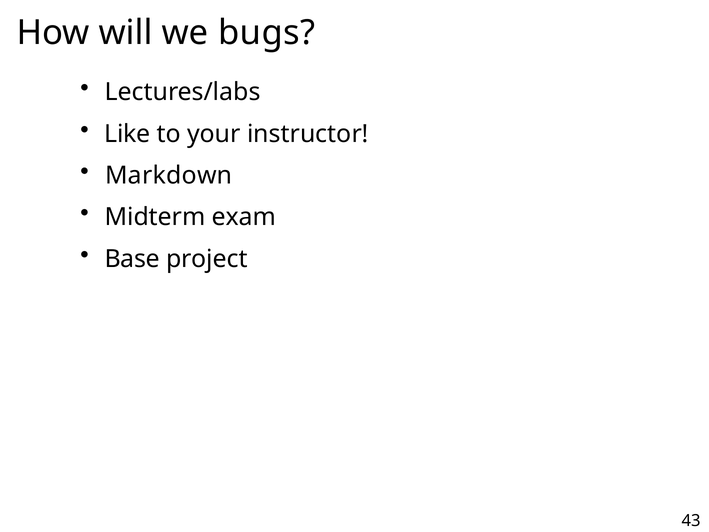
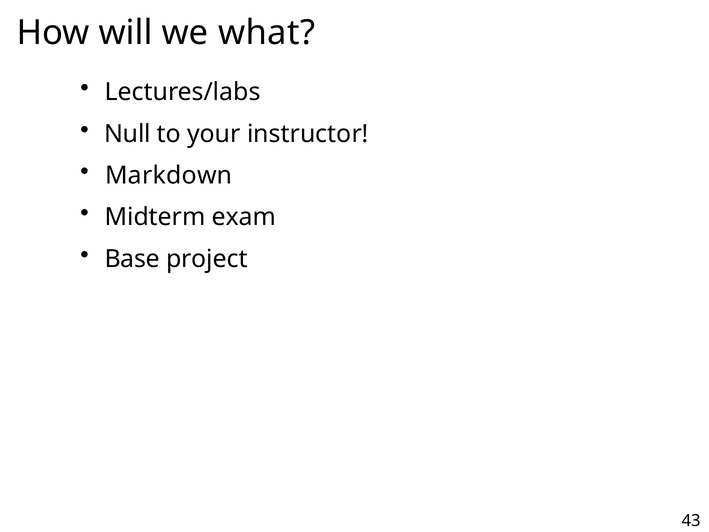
bugs: bugs -> what (267, 33)
Like: Like -> Null (127, 134)
